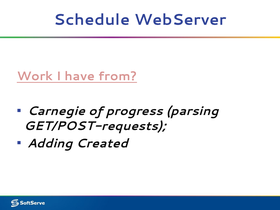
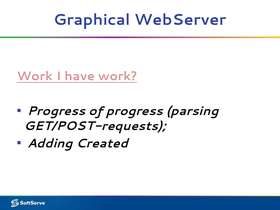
Schedule: Schedule -> Graphical (92, 20)
have from: from -> work (118, 76)
Carnegie: Carnegie -> Progress (56, 111)
